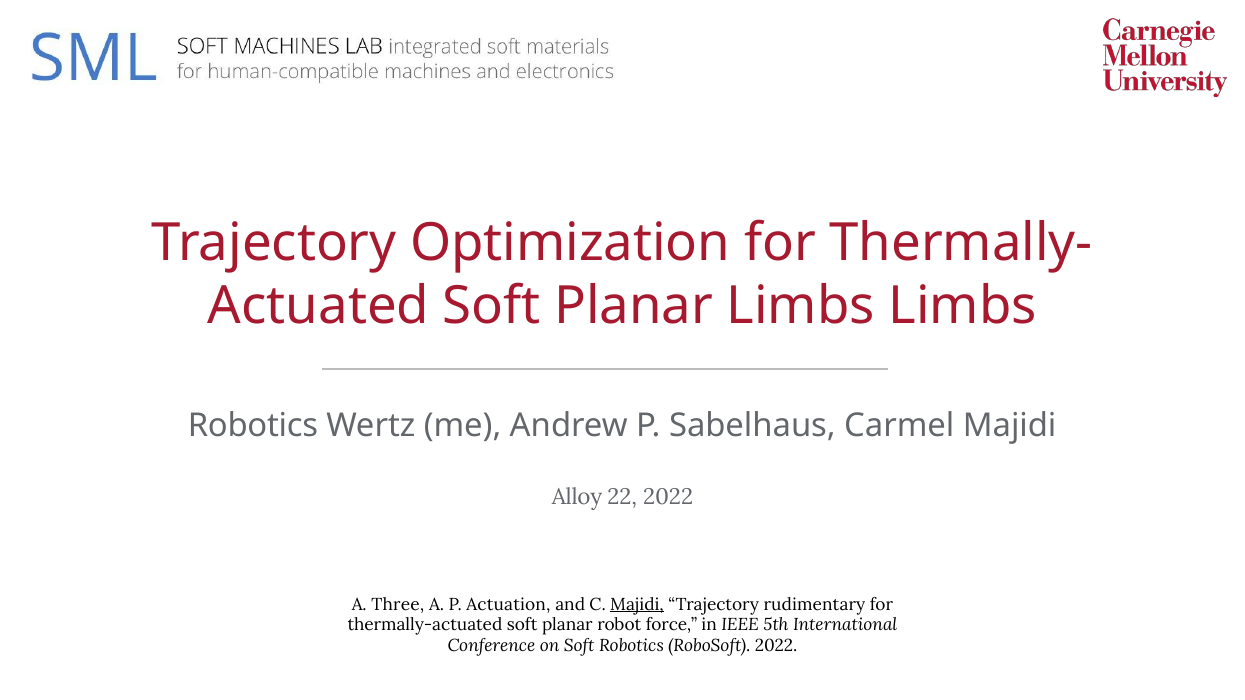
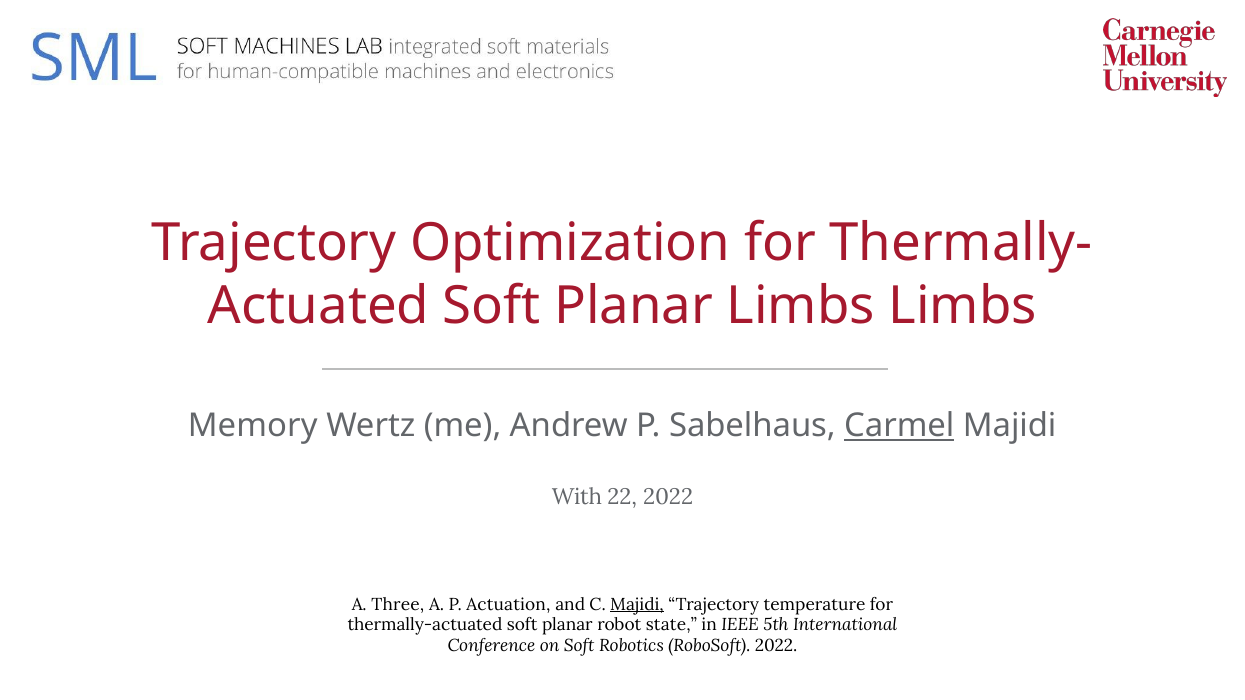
Robotics: Robotics -> Memory (253, 426)
Carmel underline: none -> present (899, 426)
Alloy: Alloy -> With (577, 498)
rudimentary: rudimentary -> temperature (814, 605)
force: force -> state (671, 625)
